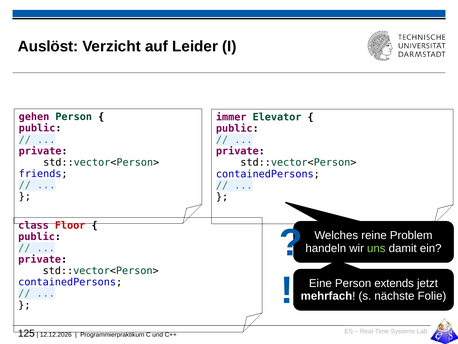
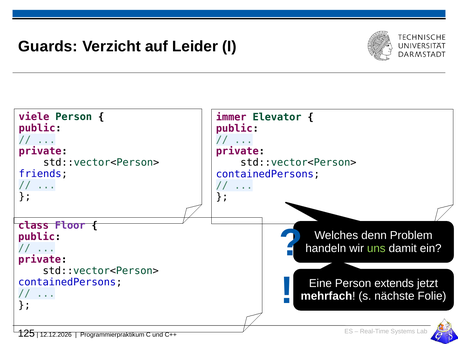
Auslöst: Auslöst -> Guards (48, 47)
gehen: gehen -> viele (34, 117)
Floor colour: red -> purple (70, 225)
reine: reine -> denn (374, 235)
